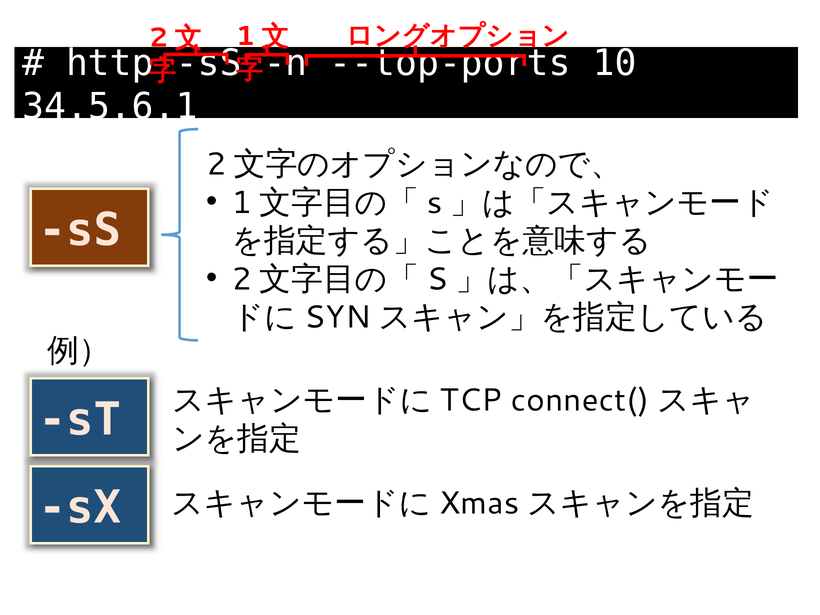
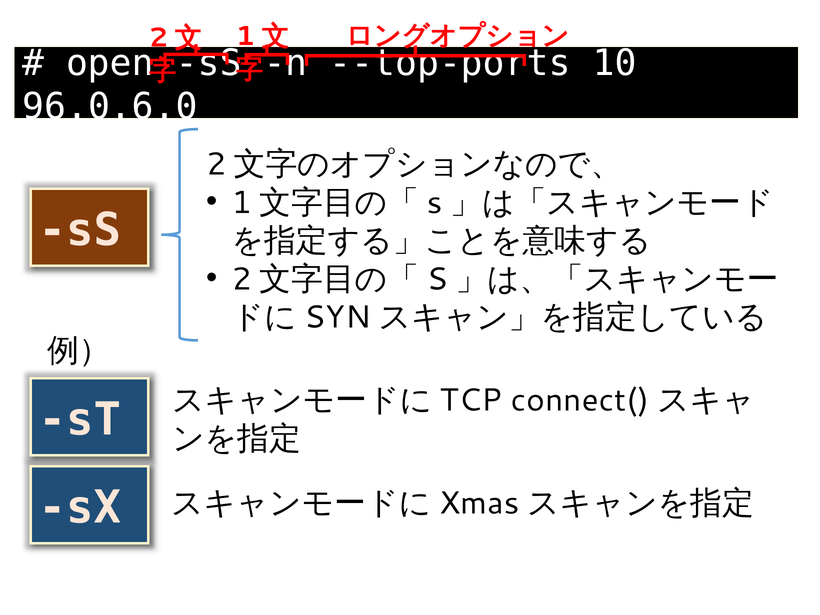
http: http -> open (110, 63)
34.5.6.1: 34.5.6.1 -> 96.0.6.0 (110, 107)
